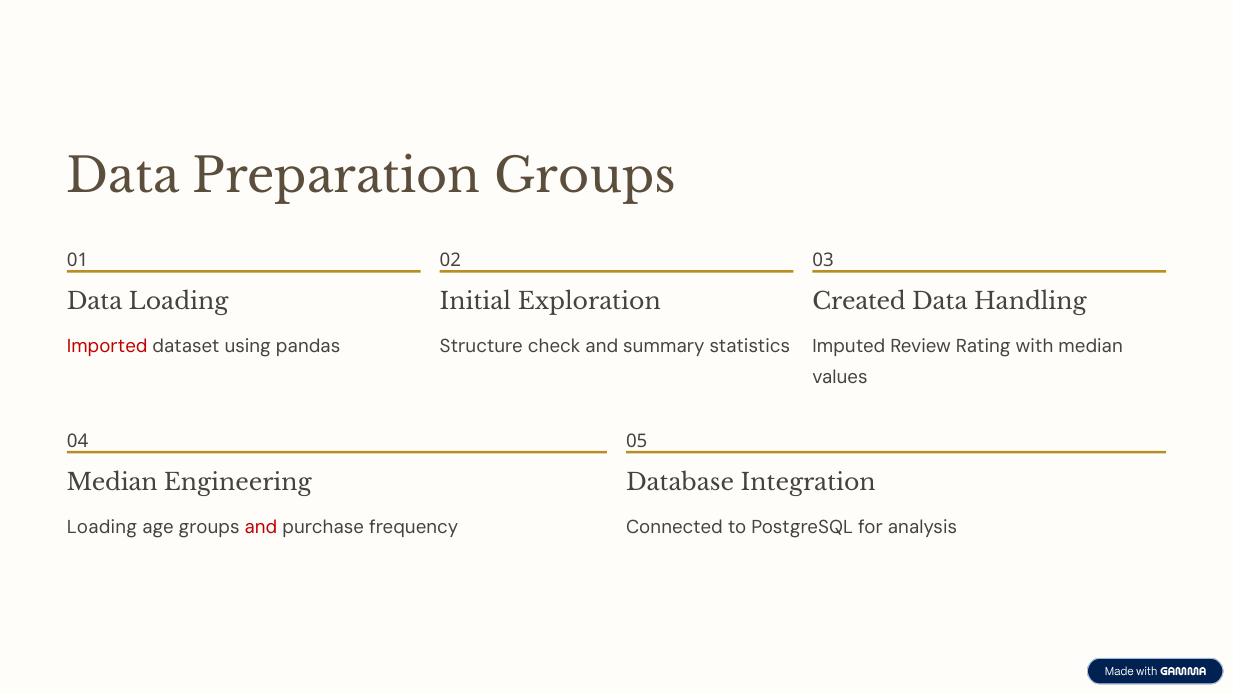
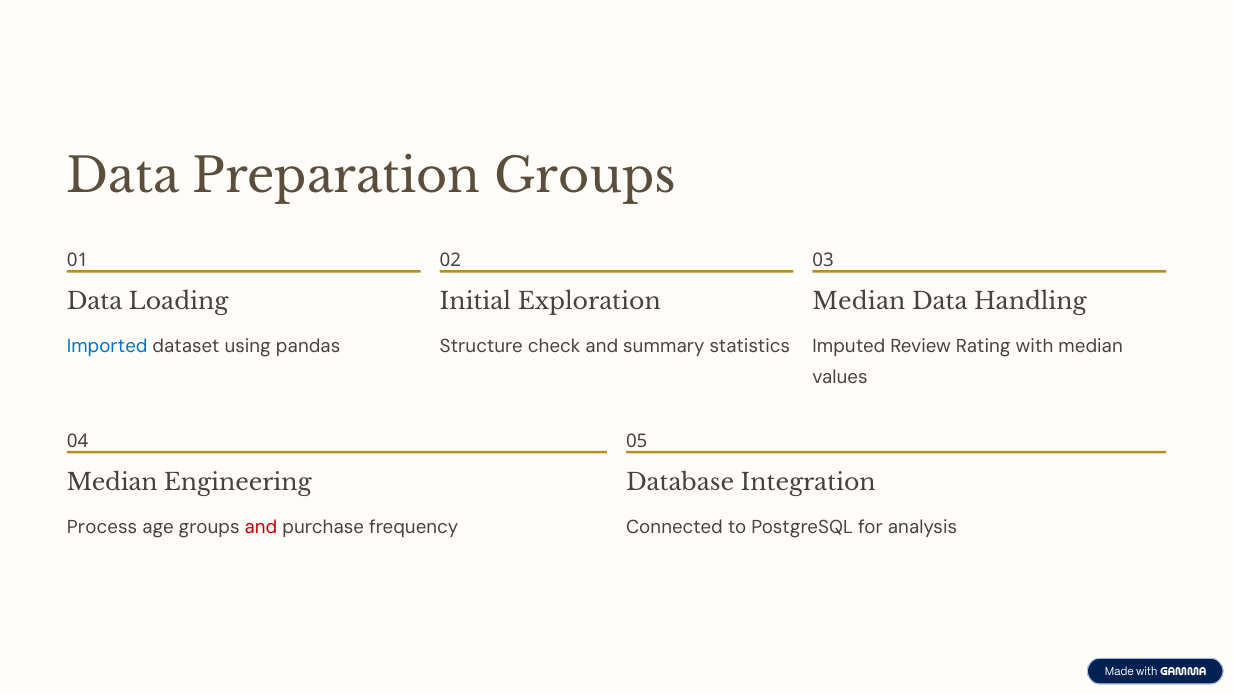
Created: Created -> Median (859, 302)
Imported colour: red -> blue (107, 347)
Loading: Loading -> Process (102, 527)
